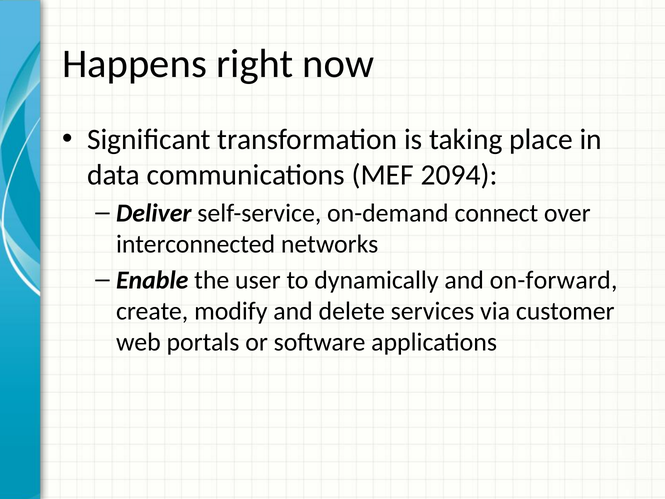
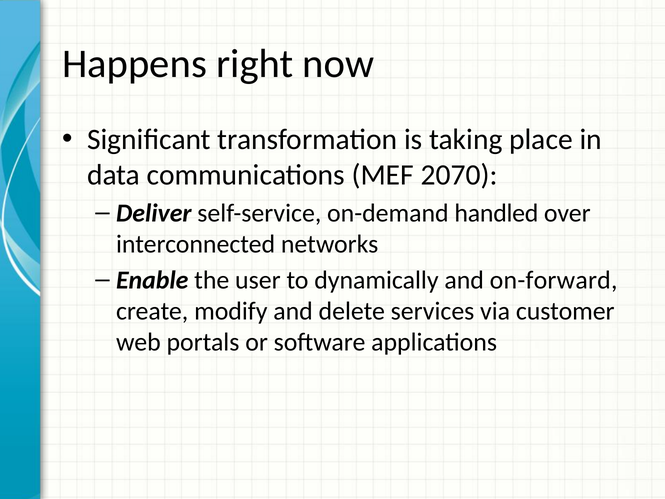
2094: 2094 -> 2070 (459, 175)
connect: connect -> handled (496, 213)
